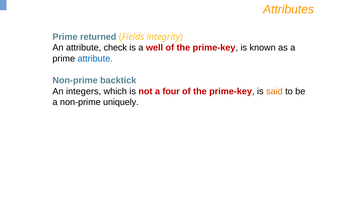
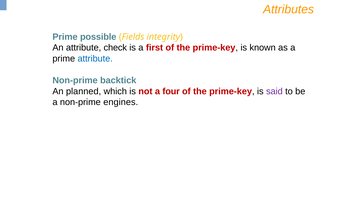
returned: returned -> possible (98, 37)
well: well -> first (155, 48)
integers: integers -> planned (84, 91)
said colour: orange -> purple (274, 91)
uniquely: uniquely -> engines (121, 102)
